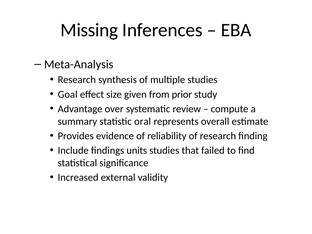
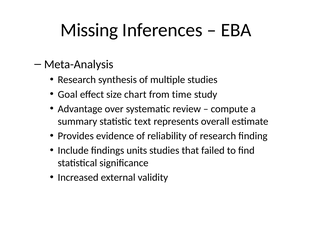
given: given -> chart (135, 94)
prior: prior -> time (182, 94)
oral: oral -> text (143, 121)
